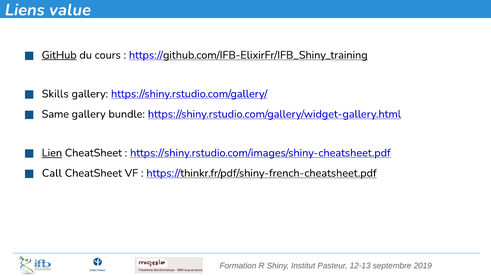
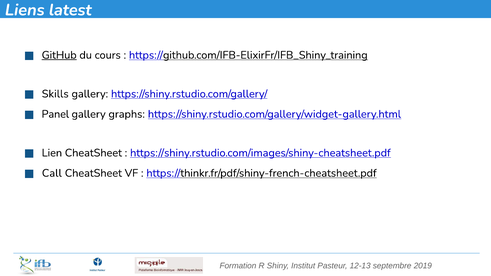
value: value -> latest (70, 10)
Same: Same -> Panel (55, 114)
bundle: bundle -> graphs (127, 114)
Lien underline: present -> none (52, 153)
